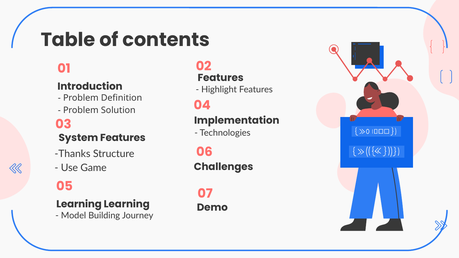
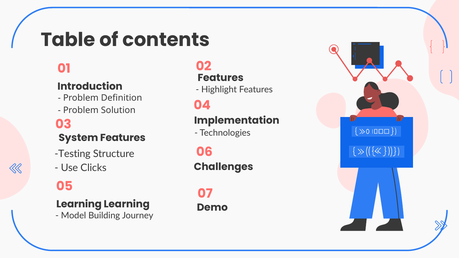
Thanks: Thanks -> Testing (73, 154)
Game: Game -> Clicks (93, 168)
